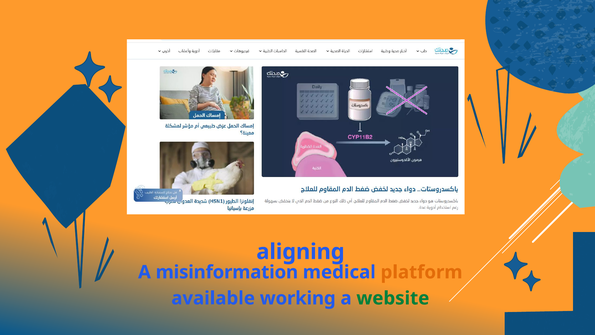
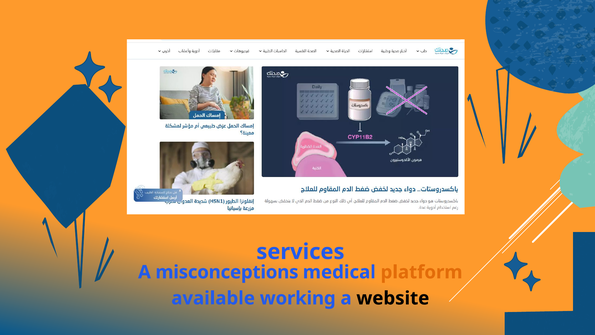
aligning: aligning -> services (300, 252)
misinformation: misinformation -> misconceptions (227, 272)
website colour: green -> black (393, 298)
